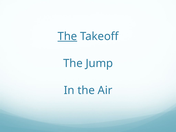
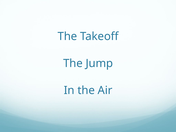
The underline: present -> none (67, 36)
